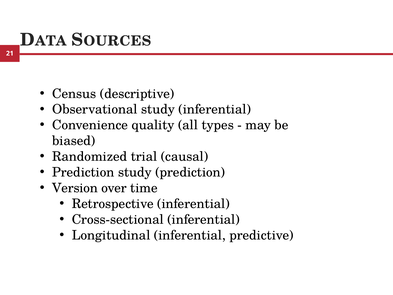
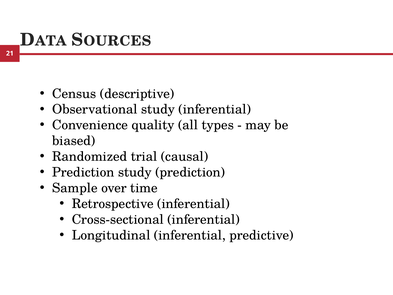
Version: Version -> Sample (75, 188)
